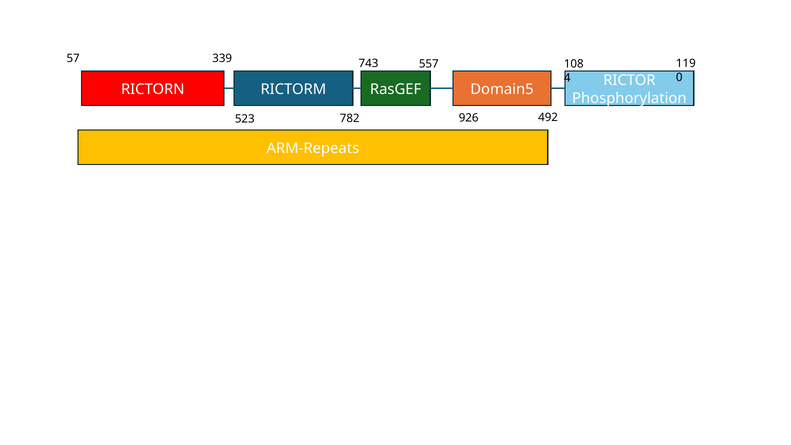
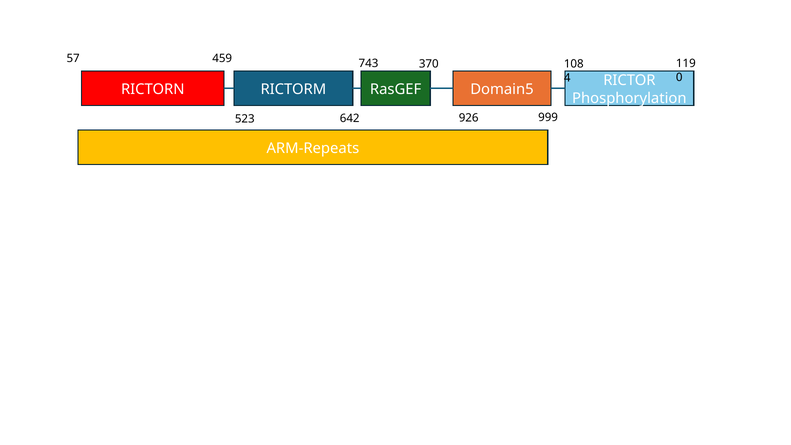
339: 339 -> 459 (222, 58)
557: 557 -> 370 (429, 64)
492: 492 -> 999 (548, 118)
782: 782 -> 642 (350, 118)
